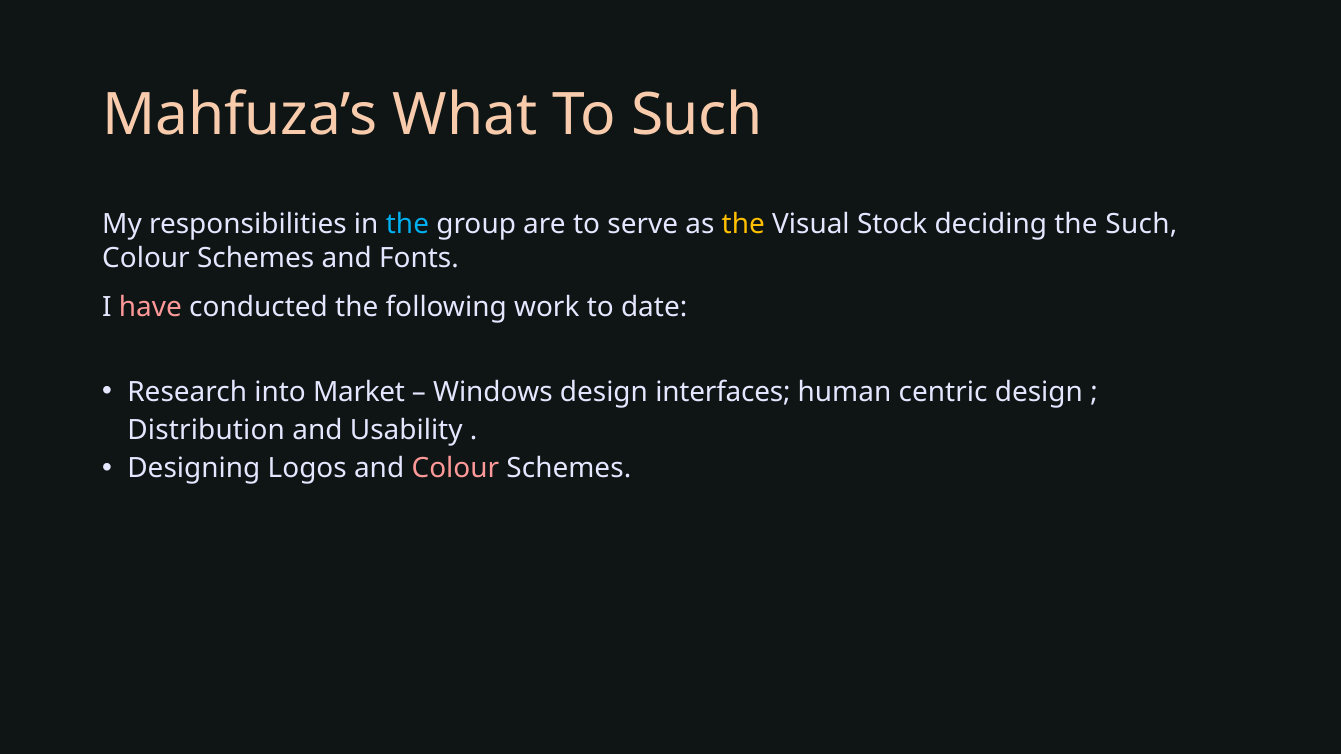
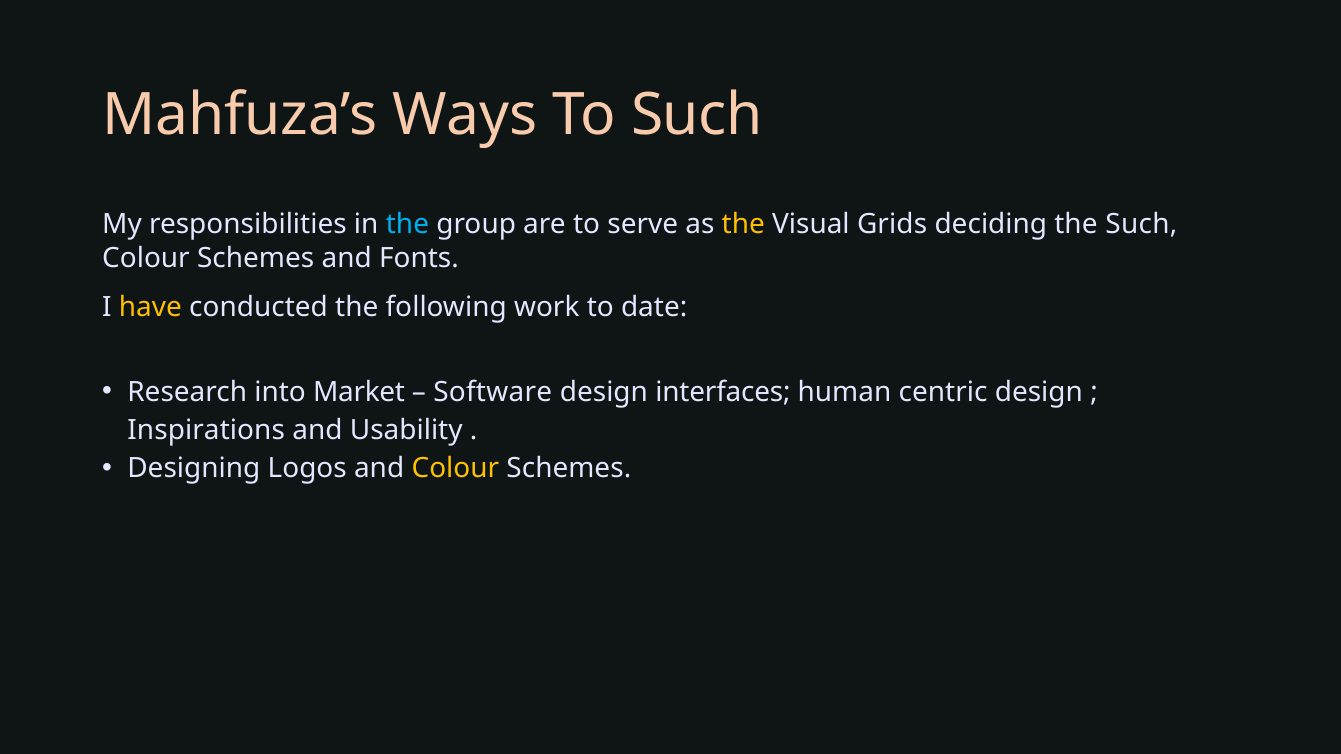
What: What -> Ways (465, 115)
Stock: Stock -> Grids (892, 224)
have colour: pink -> yellow (150, 307)
Windows: Windows -> Software (493, 392)
Distribution: Distribution -> Inspirations (206, 430)
Colour colour: pink -> yellow (455, 469)
